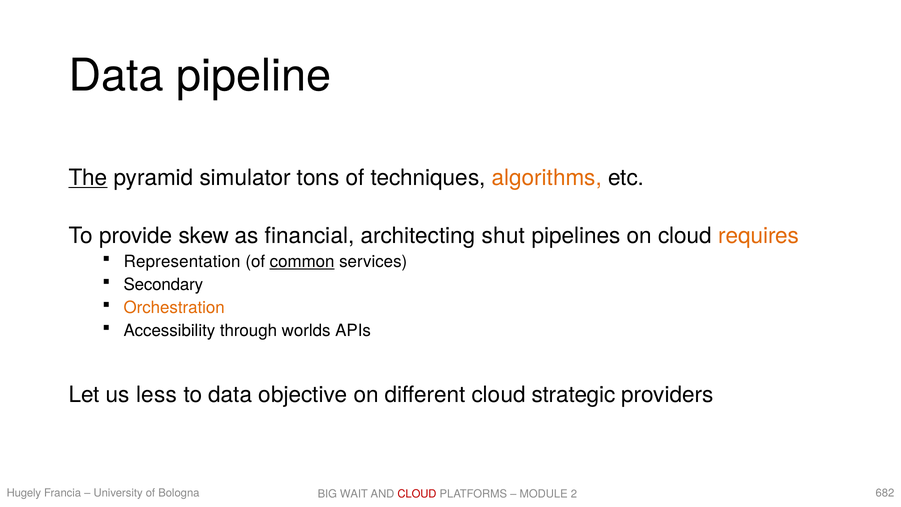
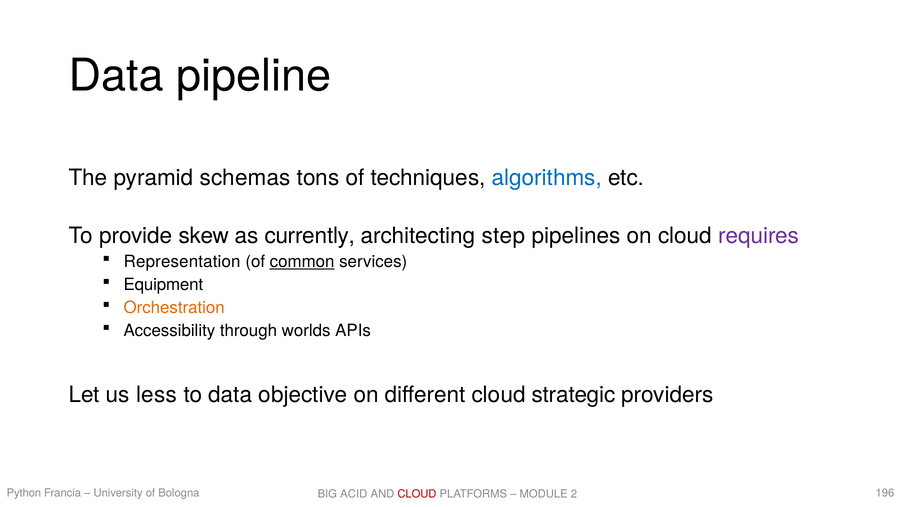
The underline: present -> none (88, 178)
simulator: simulator -> schemas (245, 178)
algorithms colour: orange -> blue (547, 178)
financial: financial -> currently (310, 236)
shut: shut -> step (503, 236)
requires colour: orange -> purple (759, 236)
Secondary: Secondary -> Equipment (163, 285)
Hugely: Hugely -> Python (24, 493)
682: 682 -> 196 (885, 493)
WAIT: WAIT -> ACID (354, 494)
